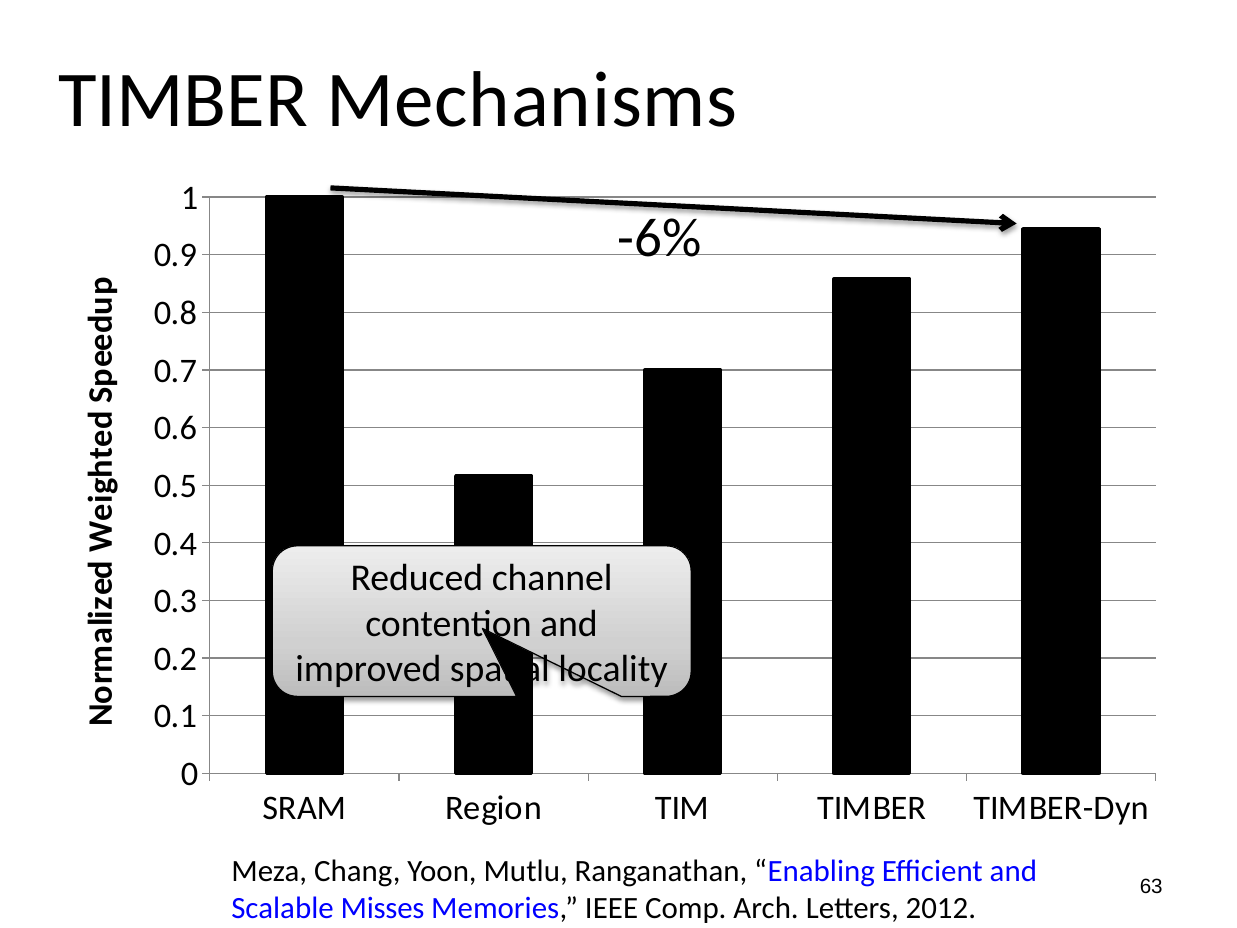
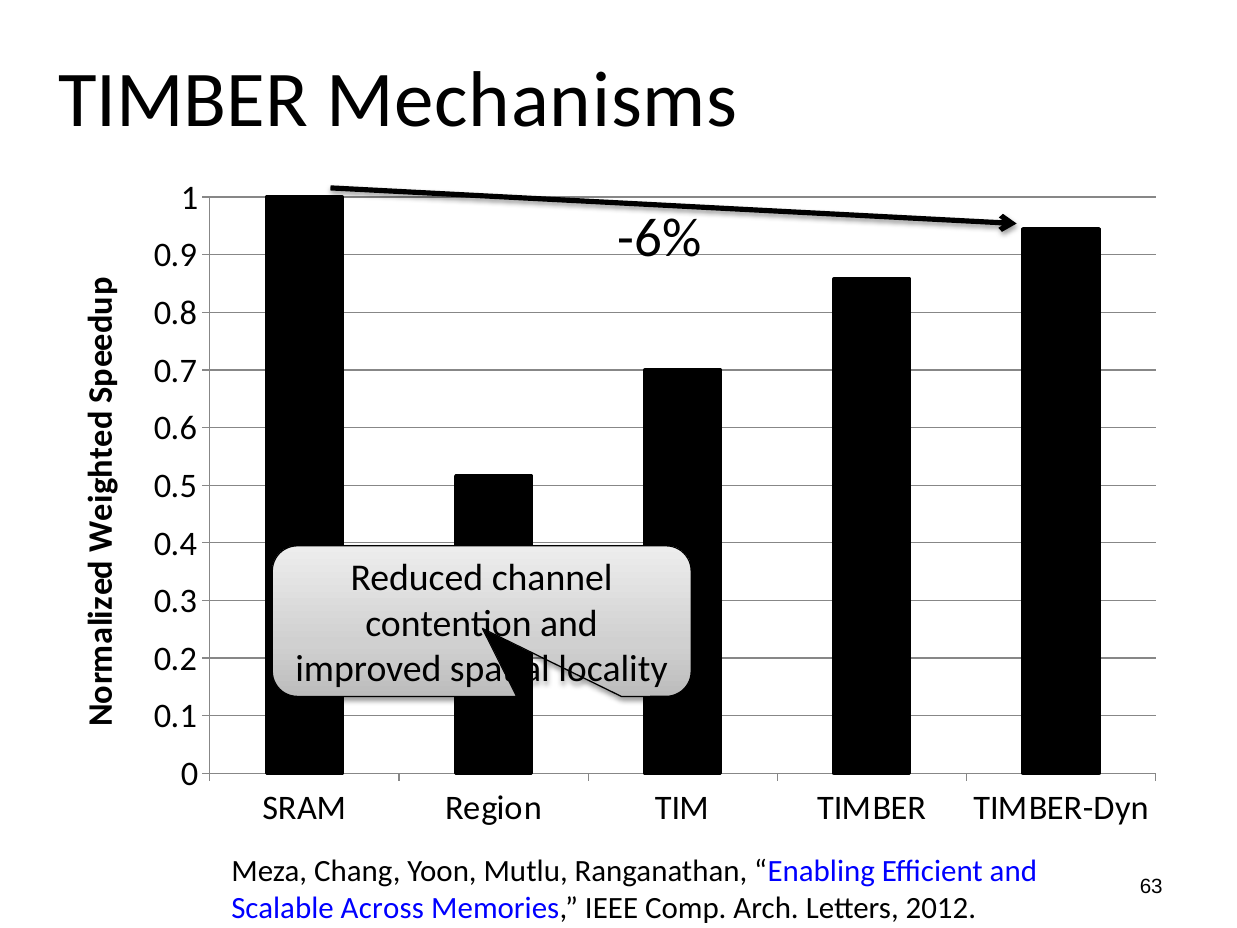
Misses: Misses -> Across (382, 908)
